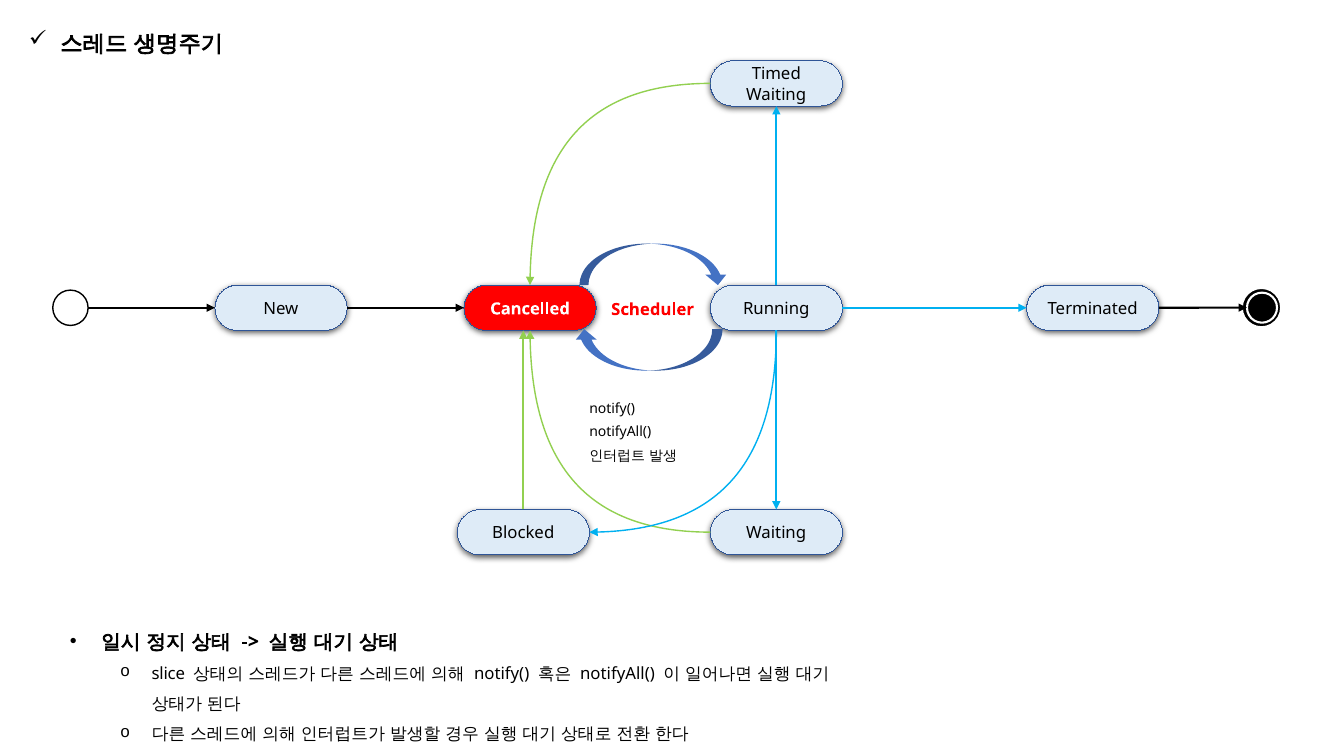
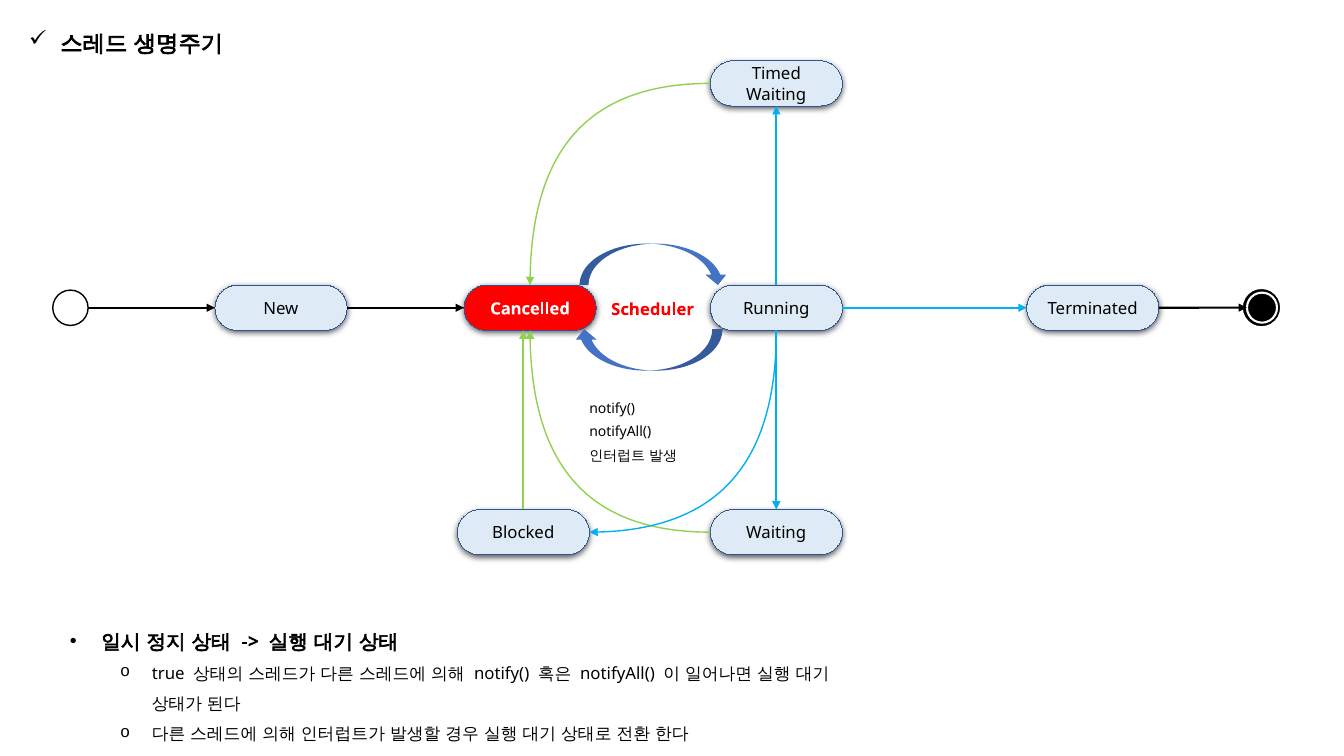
slice: slice -> true (168, 673)
